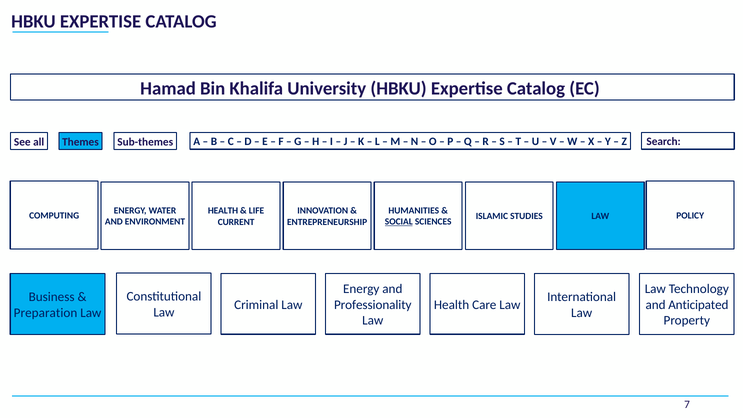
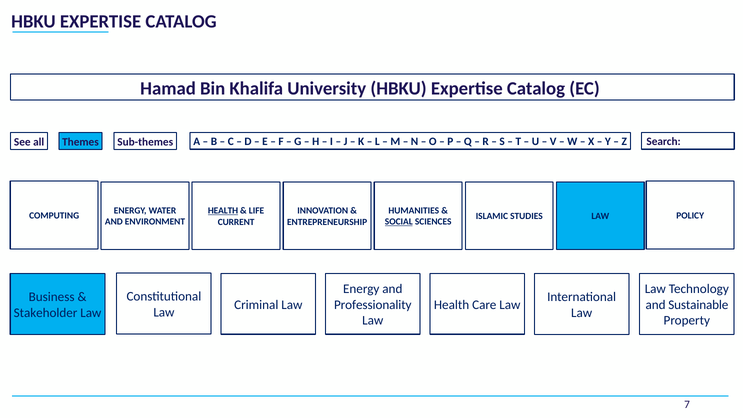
HEALTH underline: none -> present (223, 211)
Anticipated: Anticipated -> Sustainable (698, 305)
Preparation: Preparation -> Stakeholder (46, 313)
